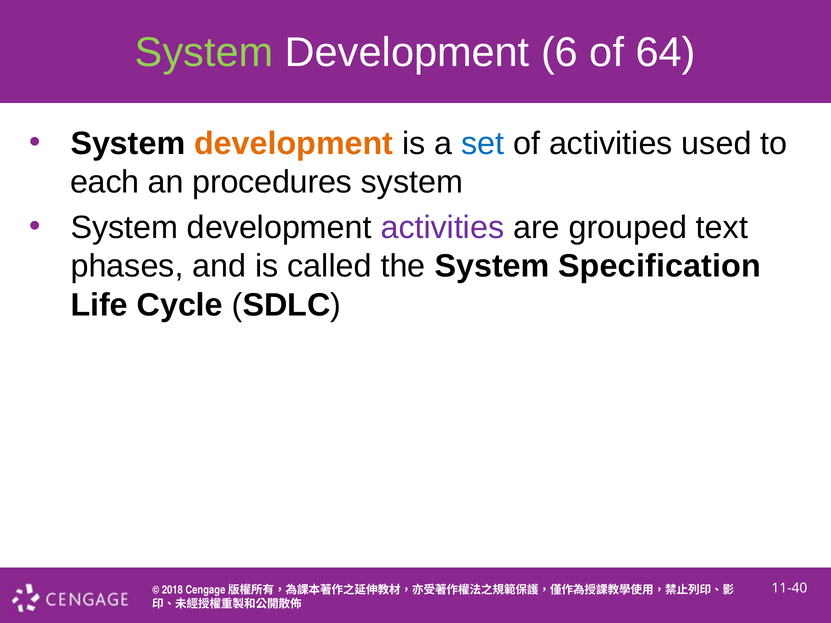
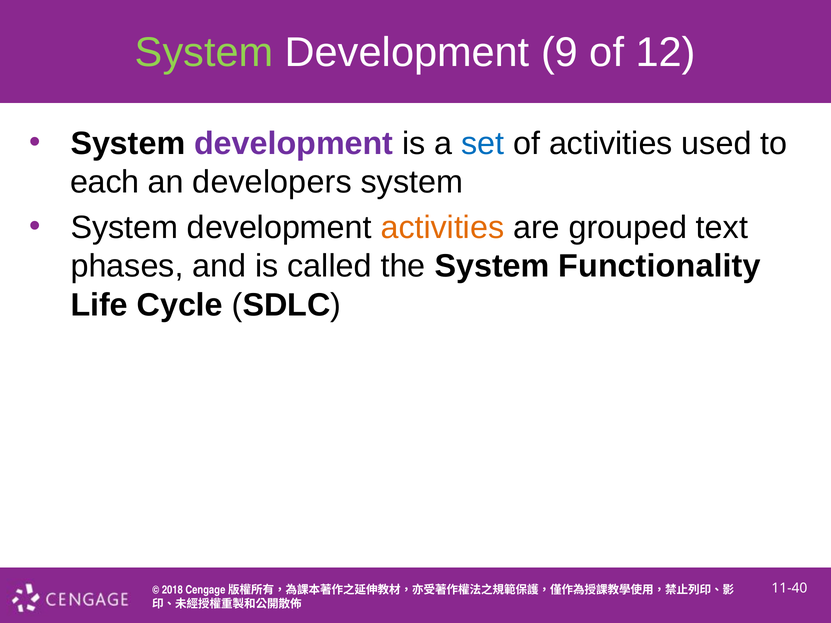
6: 6 -> 9 (560, 53)
64: 64 -> 12 (666, 53)
development colour: orange -> purple (294, 144)
procedures: procedures -> developers (272, 182)
activities colour: purple -> orange (442, 228)
Specification: Specification -> Functionality (660, 266)
